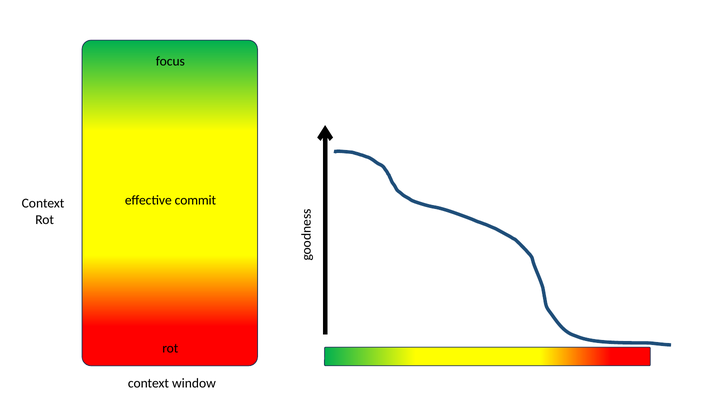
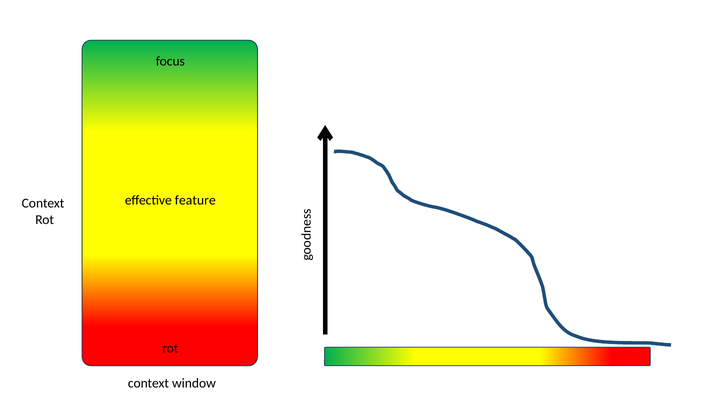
commit: commit -> feature (195, 200)
